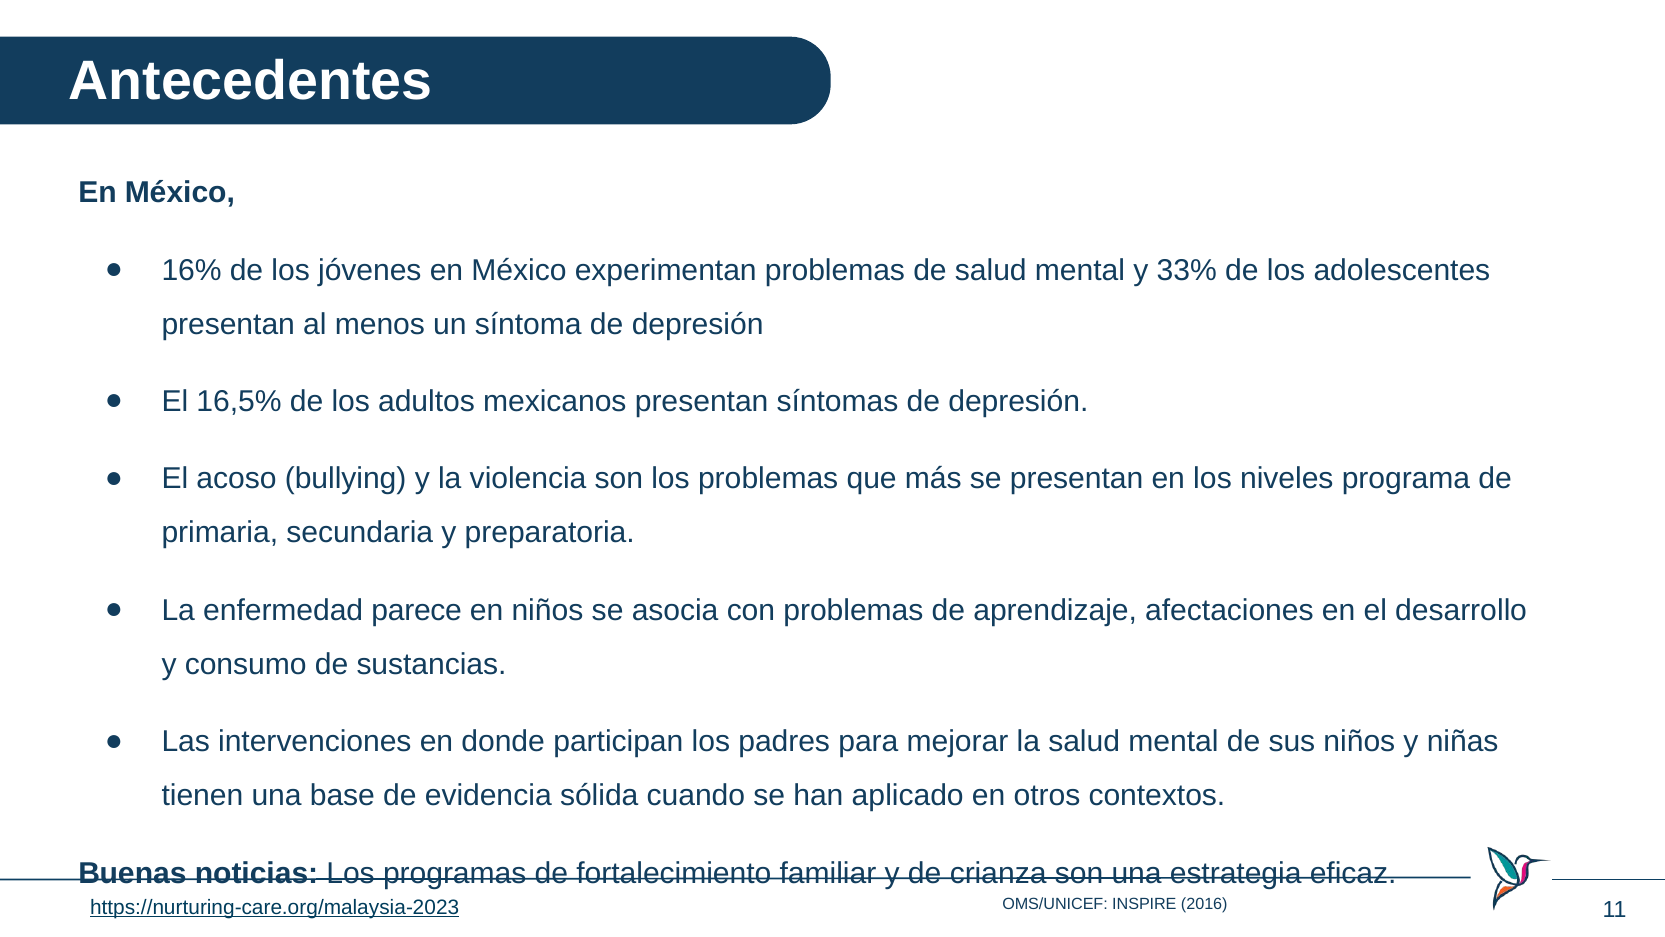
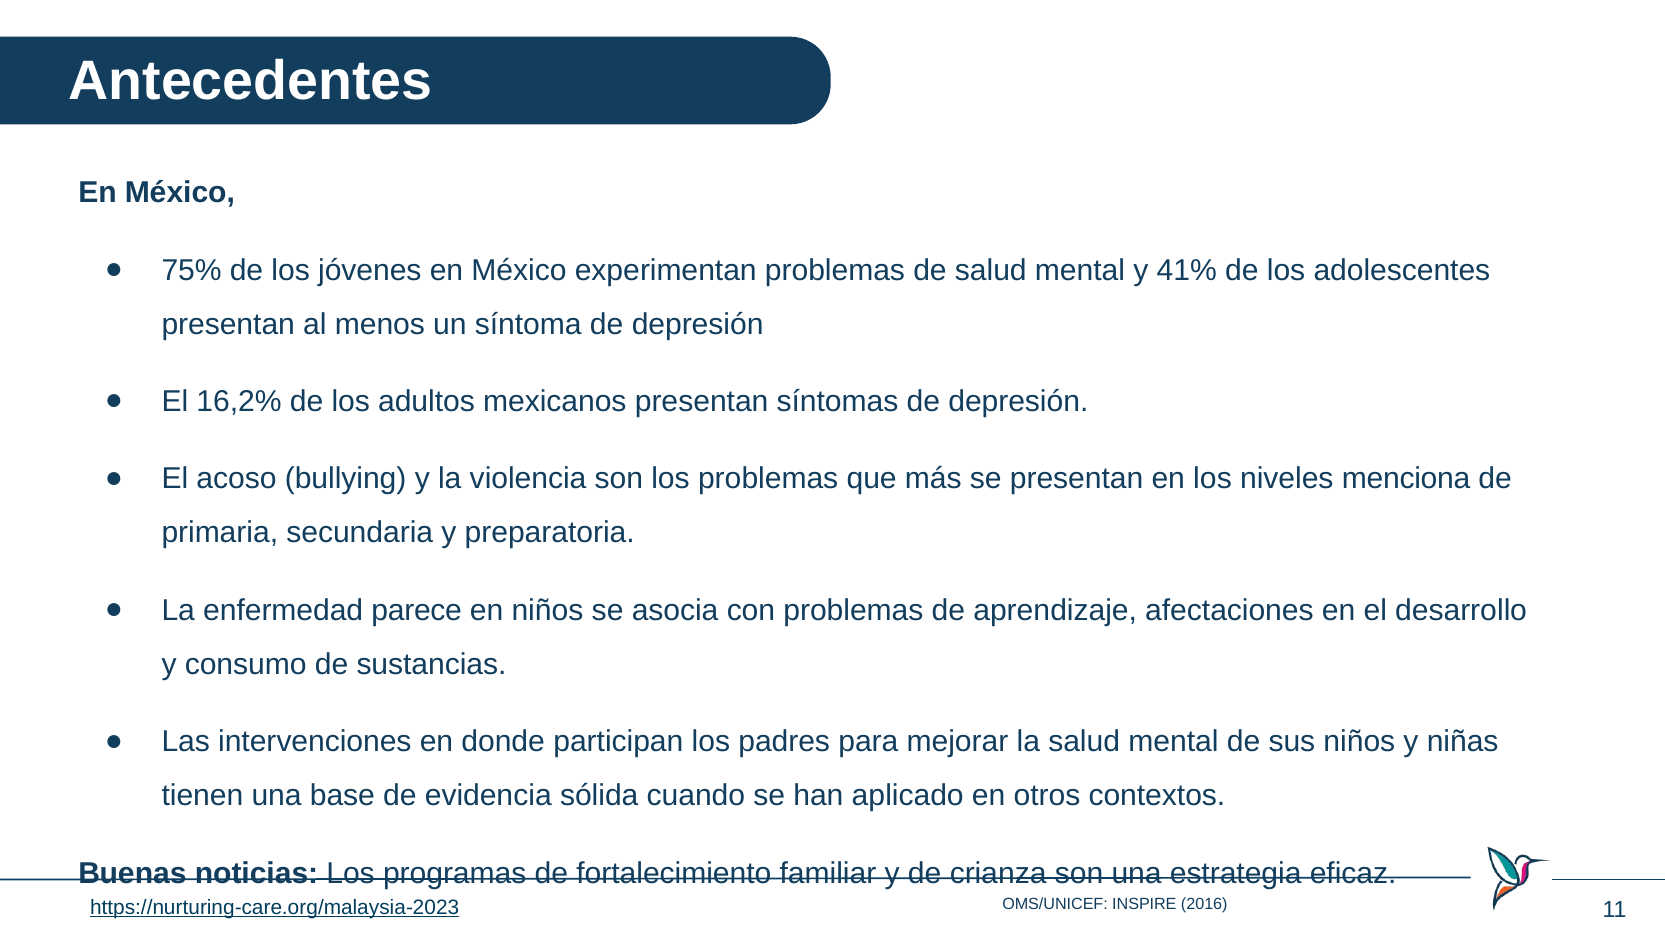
16%: 16% -> 75% (192, 270)
33%: 33% -> 41% (1187, 270)
16,5%: 16,5% -> 16,2% (239, 401)
programa: programa -> menciona (1406, 479)
